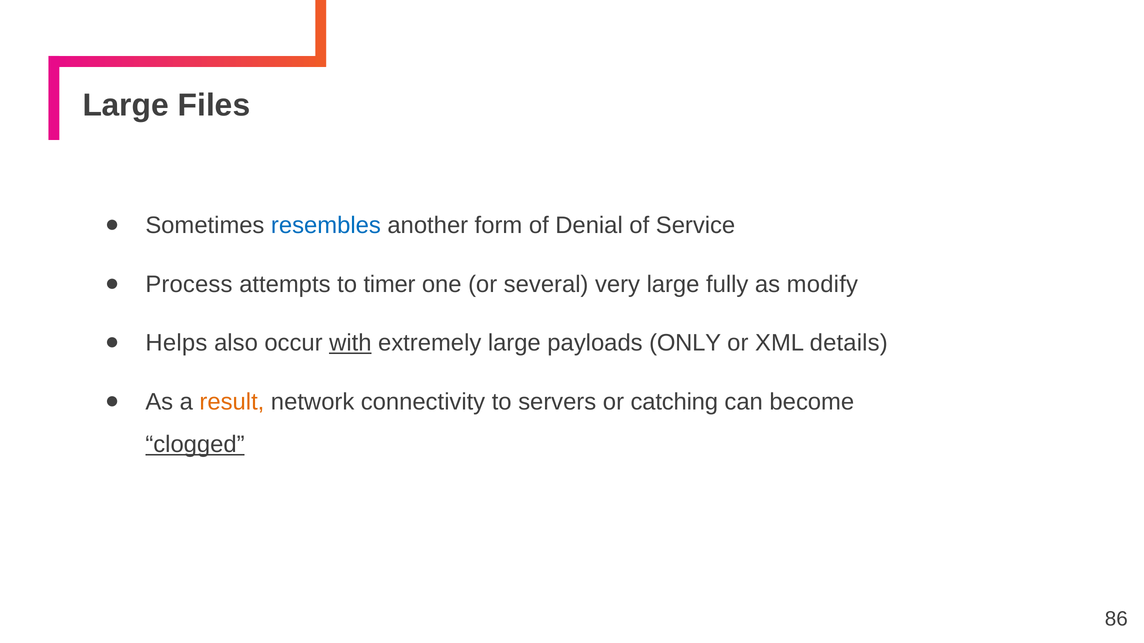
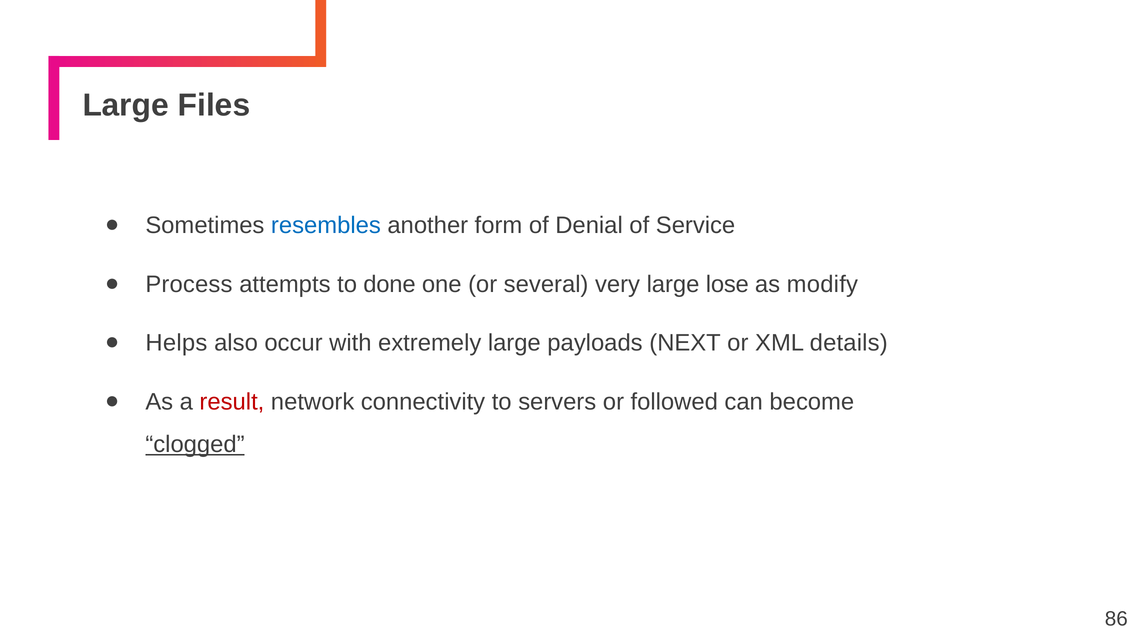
timer: timer -> done (389, 284)
fully: fully -> lose (727, 284)
with underline: present -> none (350, 343)
ONLY: ONLY -> NEXT (685, 343)
result colour: orange -> red (232, 402)
catching: catching -> followed (674, 402)
